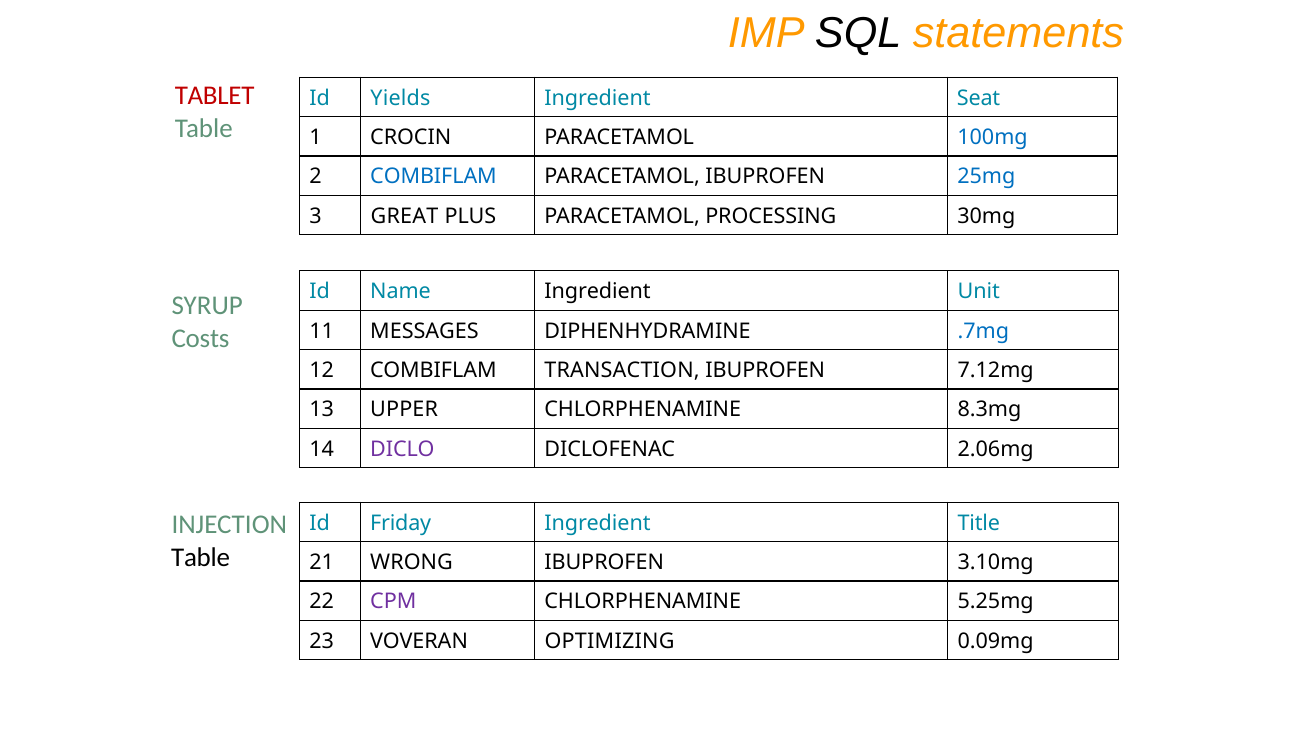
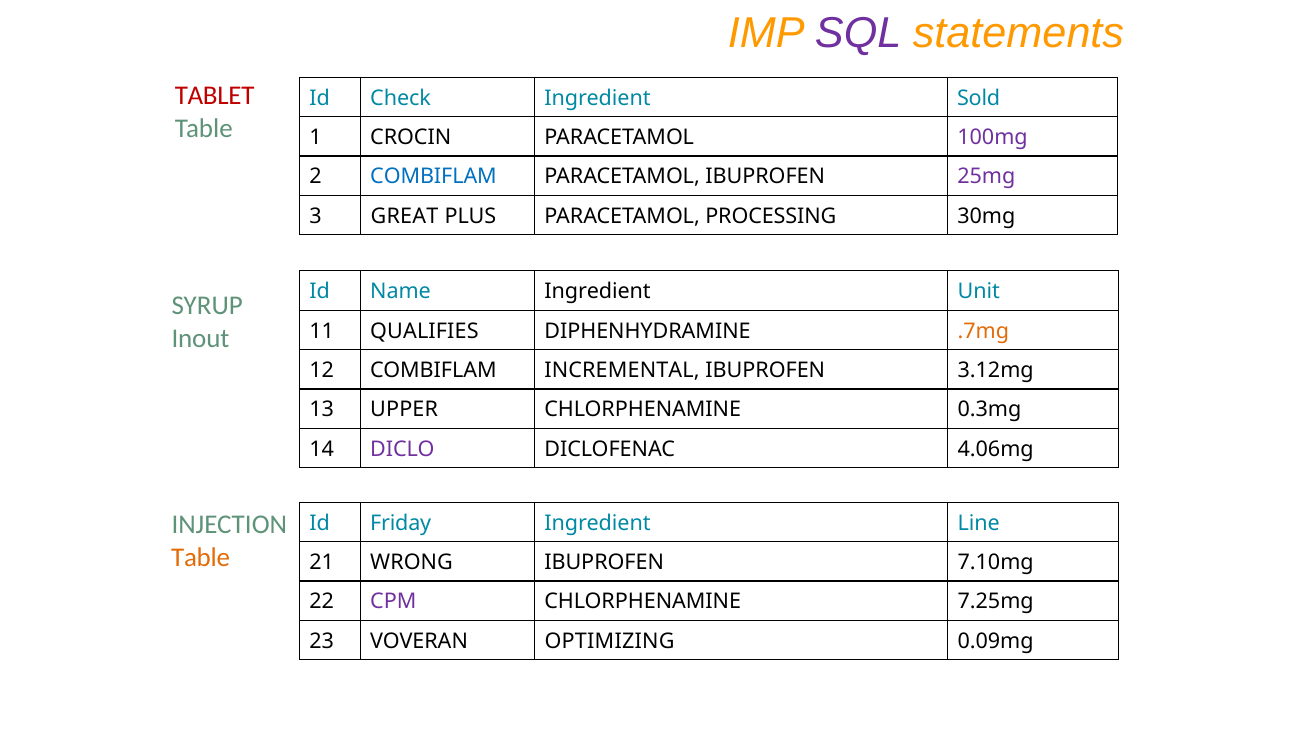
SQL colour: black -> purple (858, 34)
Yields: Yields -> Check (401, 98)
Seat: Seat -> Sold (979, 98)
100mg colour: blue -> purple (993, 137)
25mg colour: blue -> purple (986, 177)
MESSAGES: MESSAGES -> QUALIFIES (424, 331)
.7mg colour: blue -> orange (983, 331)
Costs: Costs -> Inout (200, 338)
TRANSACTION: TRANSACTION -> INCREMENTAL (622, 370)
7.12mg: 7.12mg -> 3.12mg (996, 370)
8.3mg: 8.3mg -> 0.3mg (989, 410)
2.06mg: 2.06mg -> 4.06mg (996, 449)
Title: Title -> Line (979, 523)
Table colour: black -> orange (201, 557)
3.10mg: 3.10mg -> 7.10mg (996, 562)
5.25mg: 5.25mg -> 7.25mg (996, 602)
